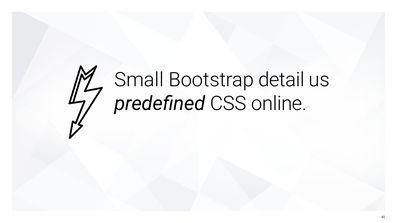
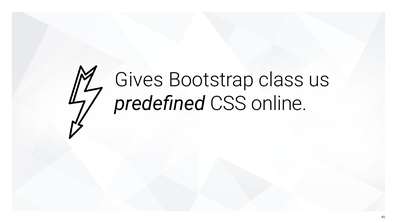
Small: Small -> Gives (139, 80)
detail: detail -> class (281, 80)
